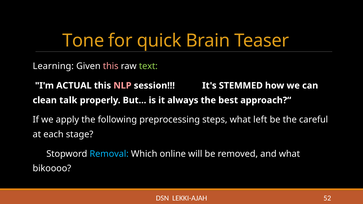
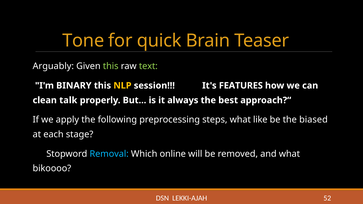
Learning: Learning -> Arguably (53, 66)
this colour: pink -> light green (111, 66)
ACTUAL: ACTUAL -> BINARY (74, 86)
NLP colour: pink -> yellow (122, 86)
STEMMED: STEMMED -> FEATURES (241, 86)
left: left -> like (260, 120)
careful: careful -> biased (313, 120)
